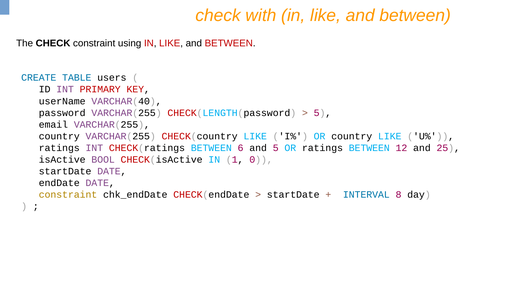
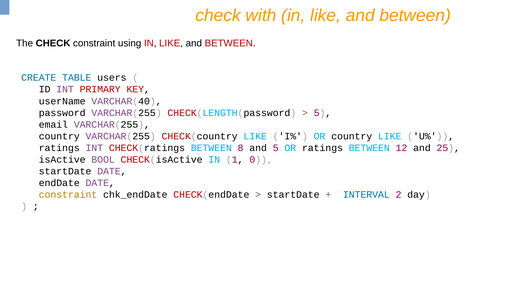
6: 6 -> 8 (241, 148)
8: 8 -> 2 (399, 195)
